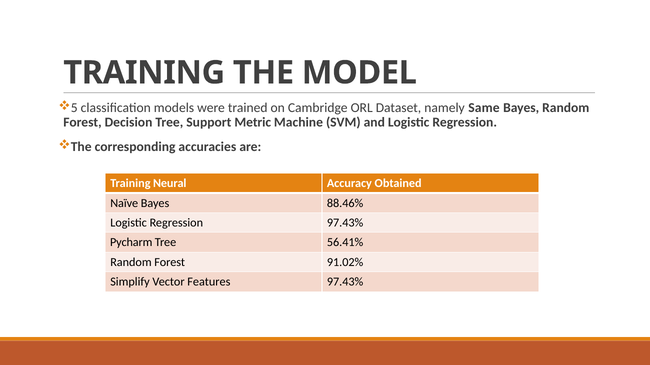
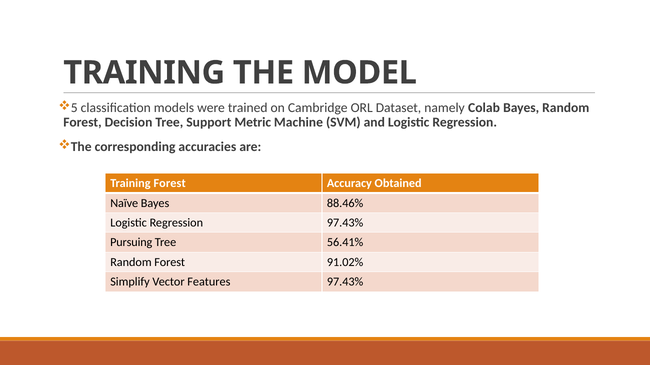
Same: Same -> Colab (484, 108)
Training Neural: Neural -> Forest (170, 184)
Pycharm: Pycharm -> Pursuing (131, 243)
